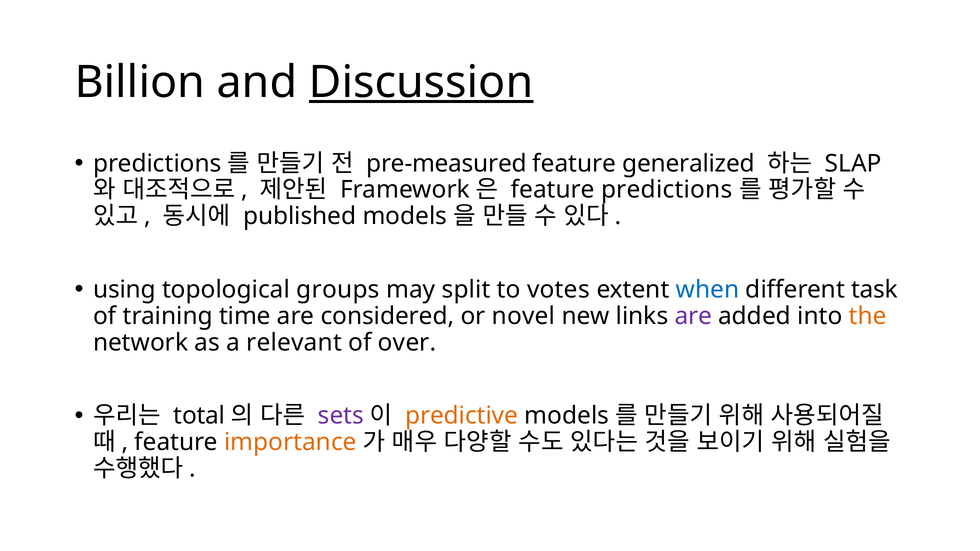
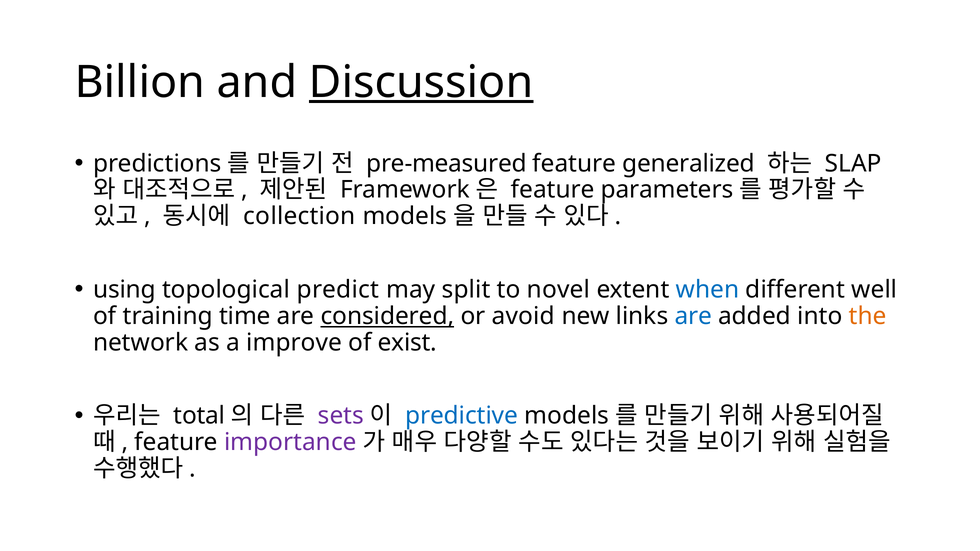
feature predictions: predictions -> parameters (667, 190)
published: published -> collection (300, 216)
groups: groups -> predict (338, 290)
votes: votes -> novel (558, 290)
task: task -> well (874, 290)
considered underline: none -> present (387, 316)
novel: novel -> avoid (523, 316)
are colour: purple -> blue (693, 316)
relevant: relevant -> improve (294, 343)
over: over -> exist (407, 343)
predictive colour: orange -> blue (462, 416)
importance colour: orange -> purple (290, 442)
